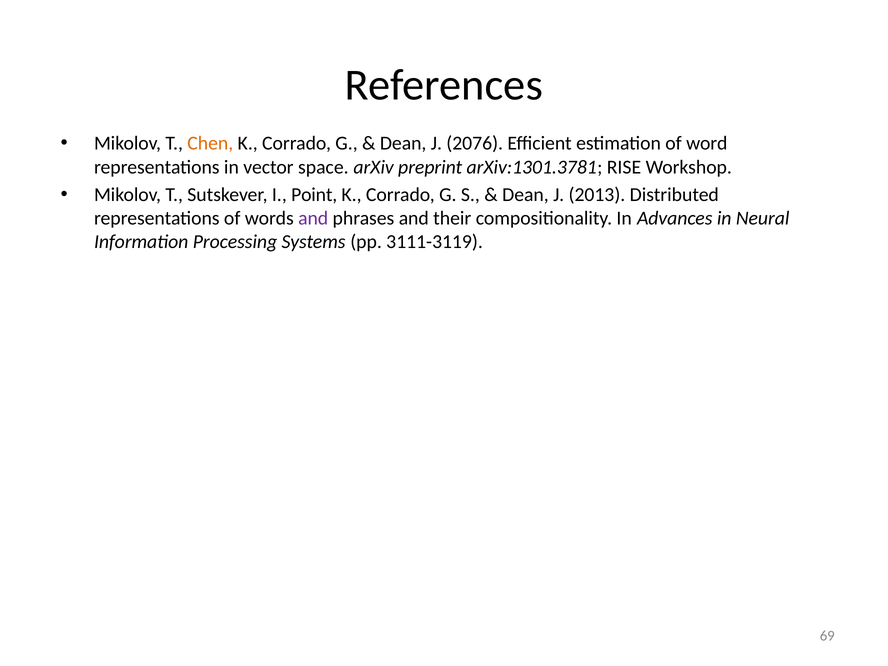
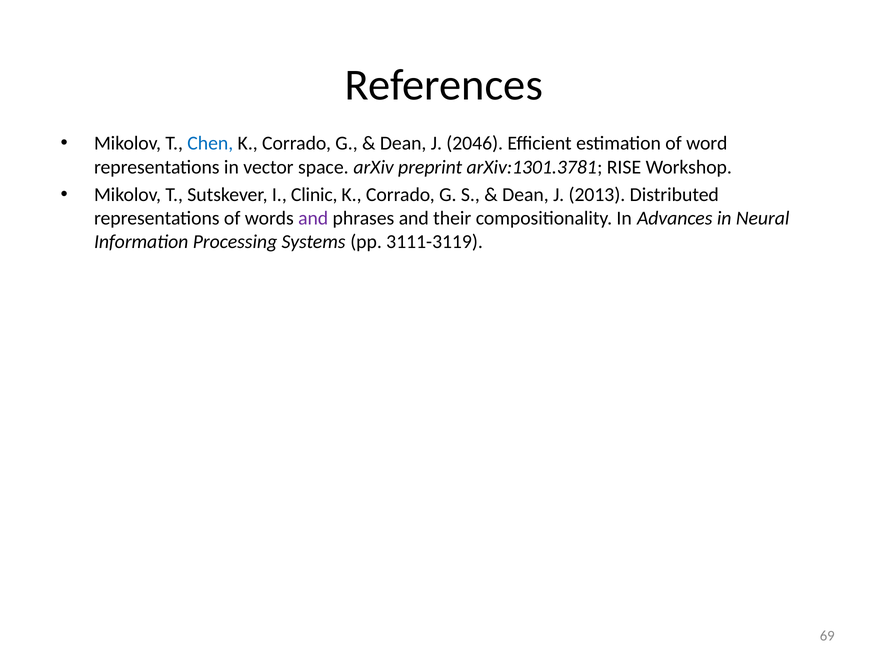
Chen colour: orange -> blue (210, 143)
2076: 2076 -> 2046 (475, 143)
Point: Point -> Clinic (314, 195)
